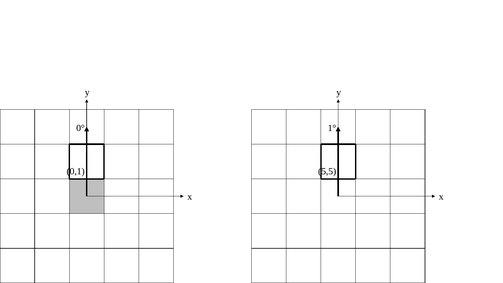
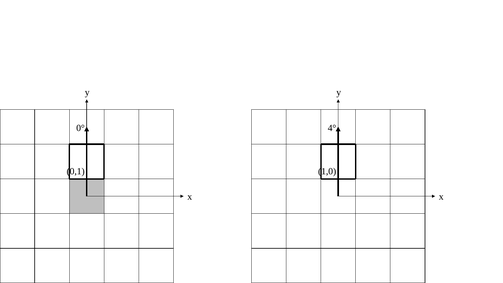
1°: 1° -> 4° (332, 128)
5,5: 5,5 -> 1,0 (327, 171)
